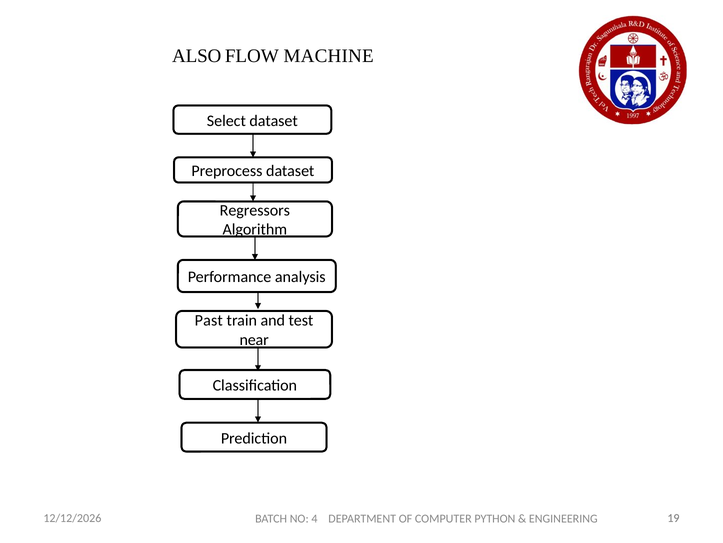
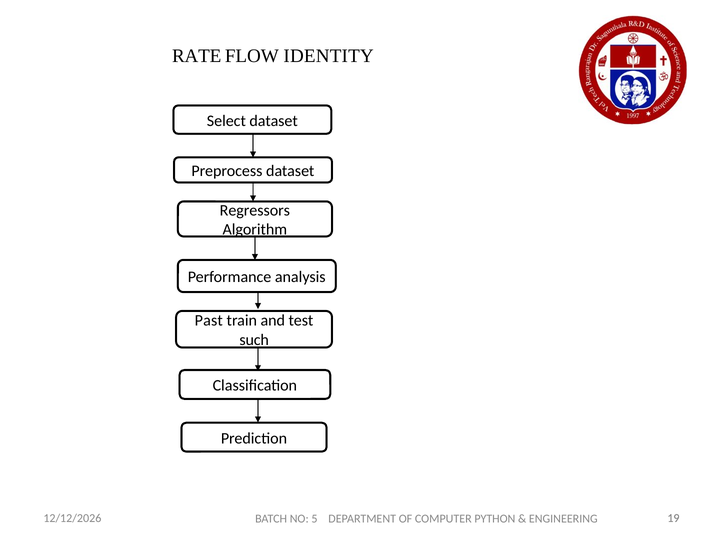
ALSO: ALSO -> RATE (197, 56)
MACHINE: MACHINE -> IDENTITY (329, 56)
near: near -> such (254, 339)
4: 4 -> 5 (314, 518)
